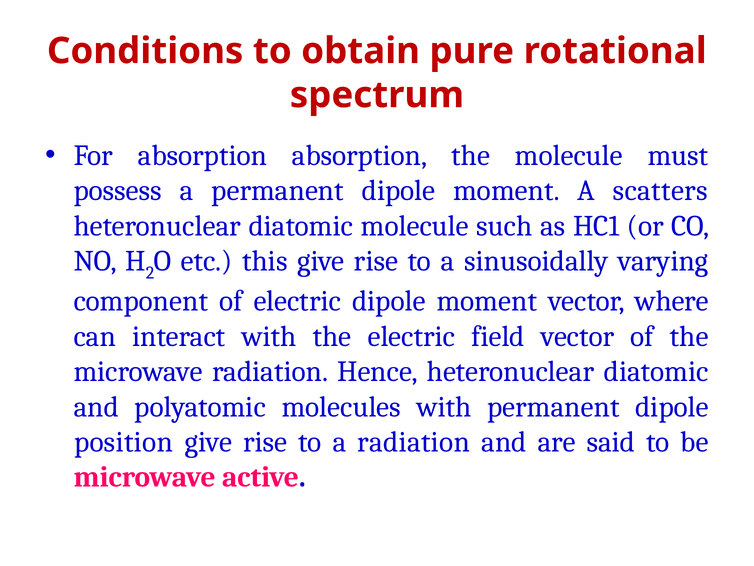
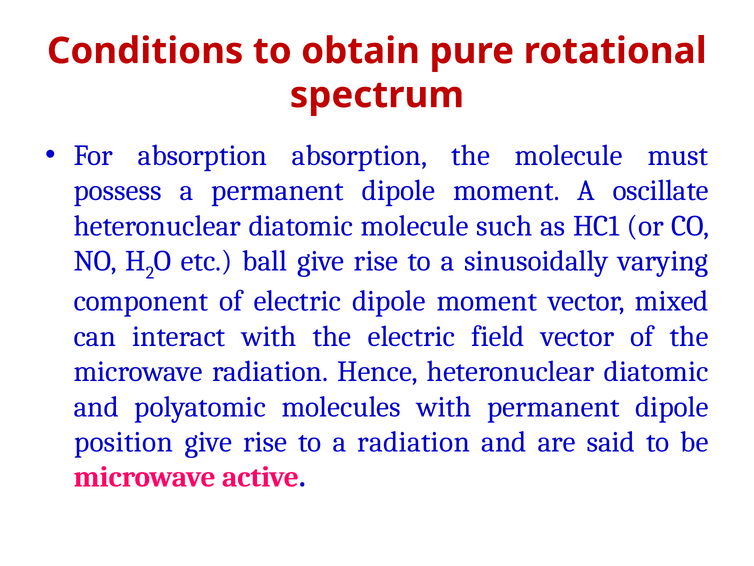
scatters: scatters -> oscillate (661, 191)
this: this -> ball (265, 261)
where: where -> mixed (672, 301)
